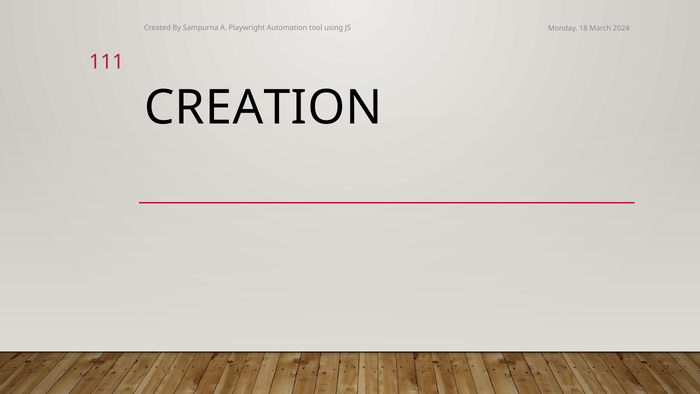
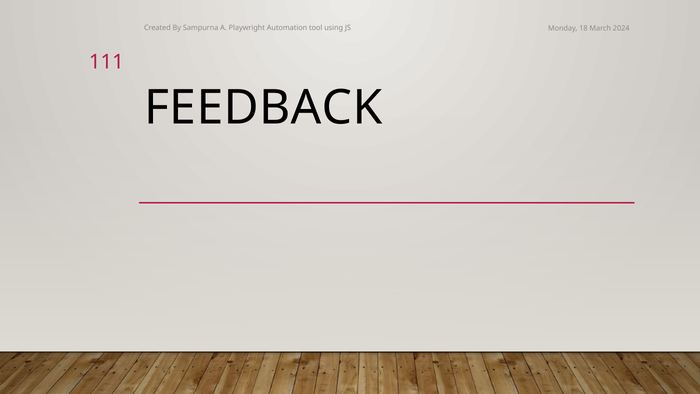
CREATION: CREATION -> FEEDBACK (263, 108)
